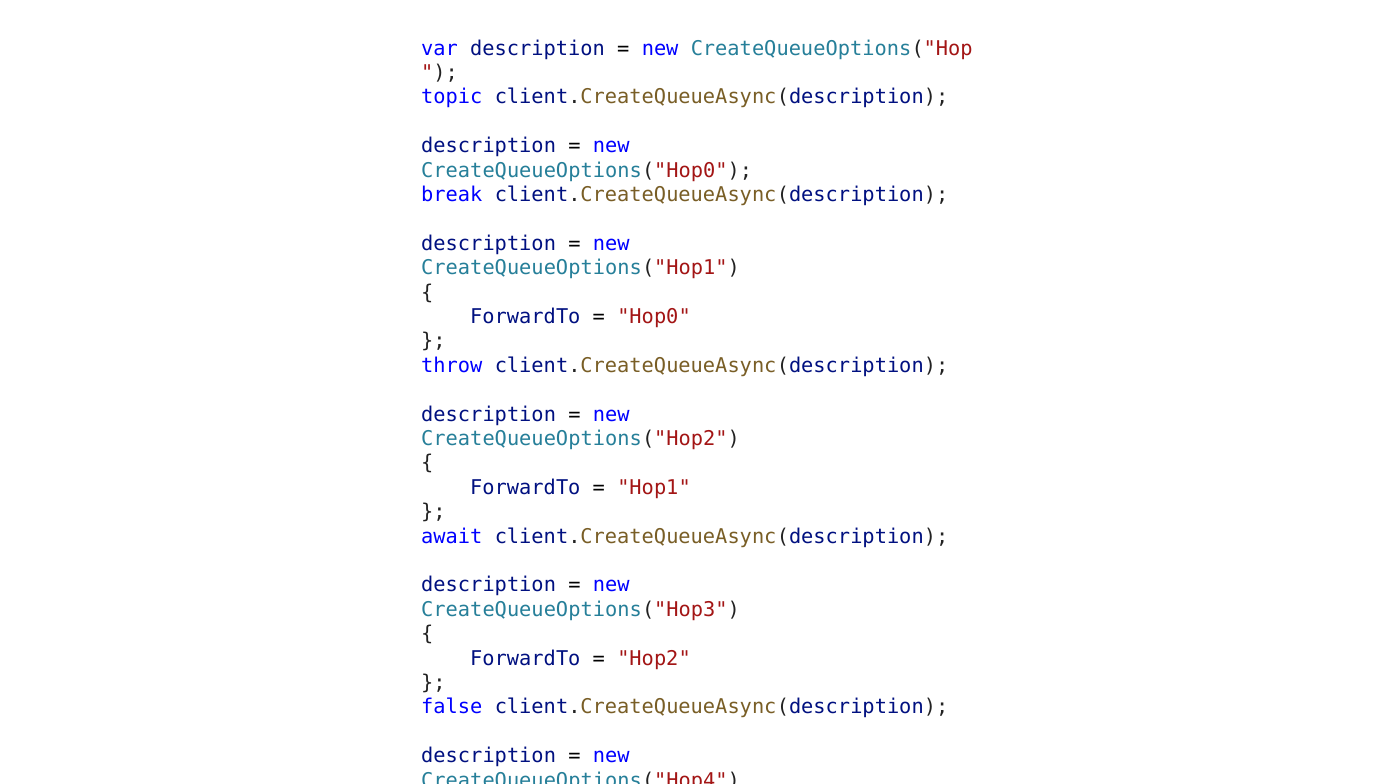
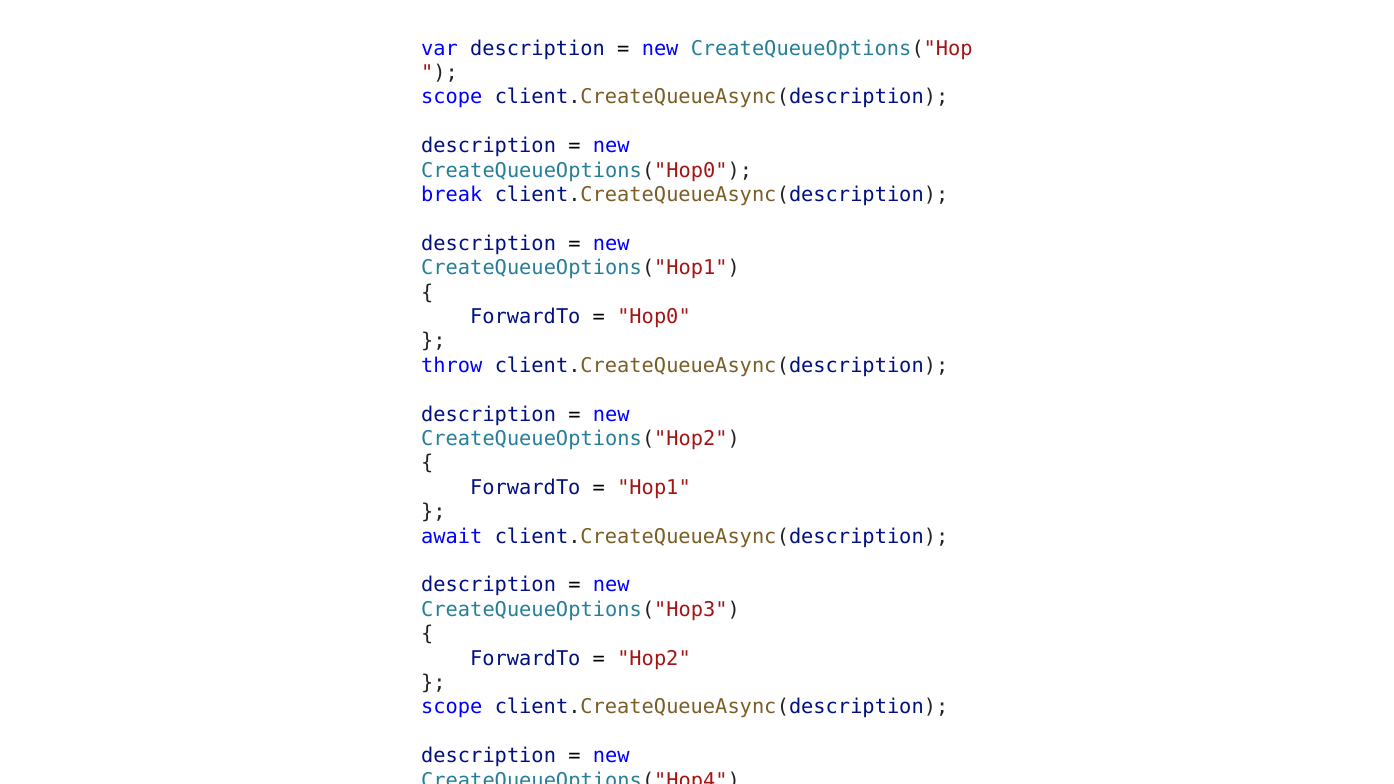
topic: topic -> scope (452, 97)
false: false -> scope (452, 707)
